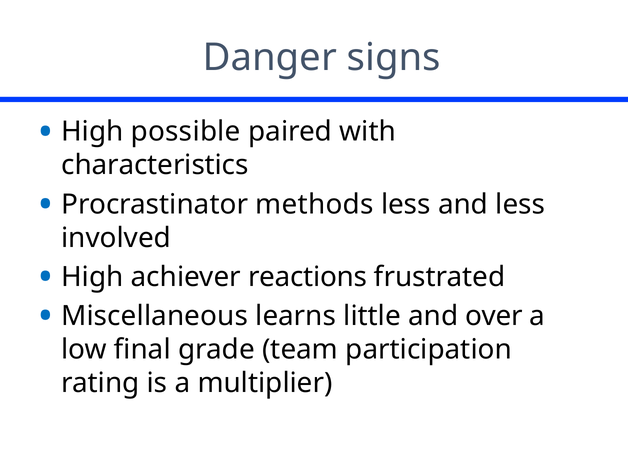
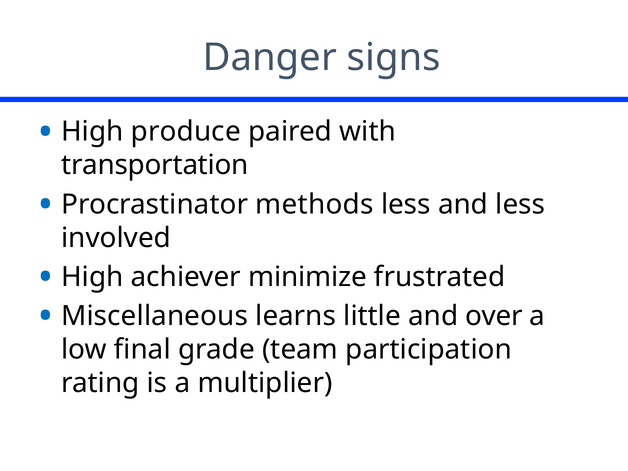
possible: possible -> produce (186, 132)
characteristics: characteristics -> transportation (155, 165)
reactions: reactions -> minimize (308, 277)
